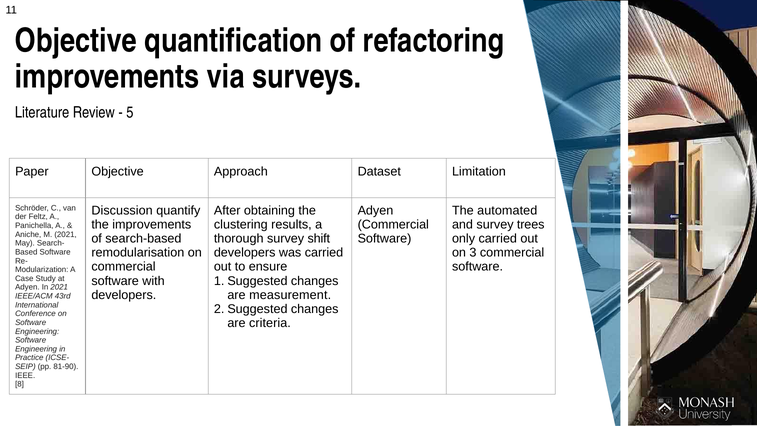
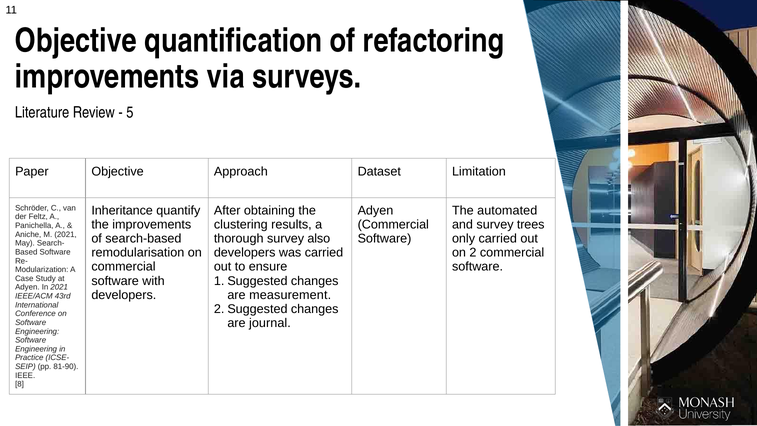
Discussion: Discussion -> Inheritance (122, 211)
shift: shift -> also (319, 239)
3: 3 -> 2 (473, 253)
criteria: criteria -> journal (270, 323)
